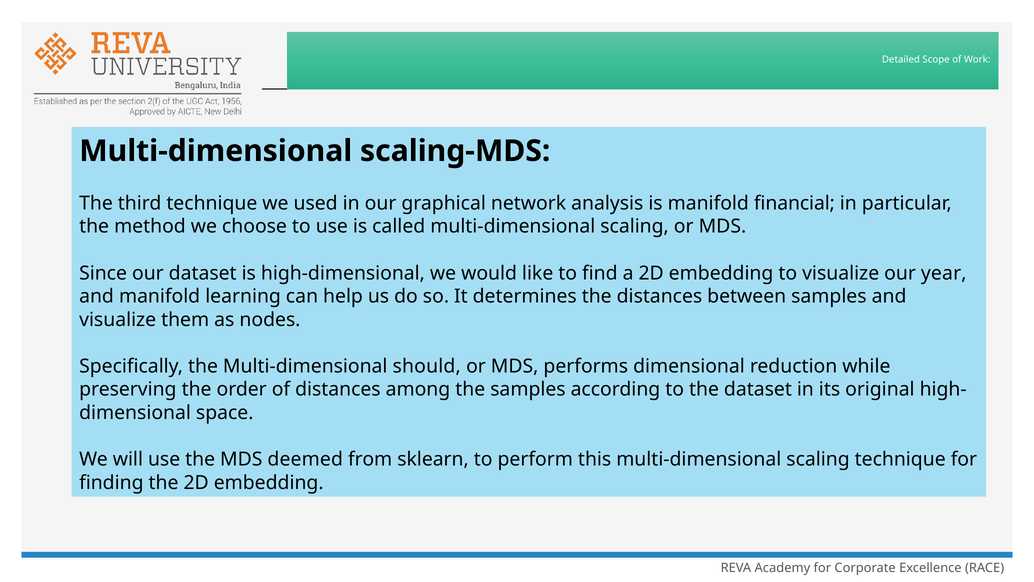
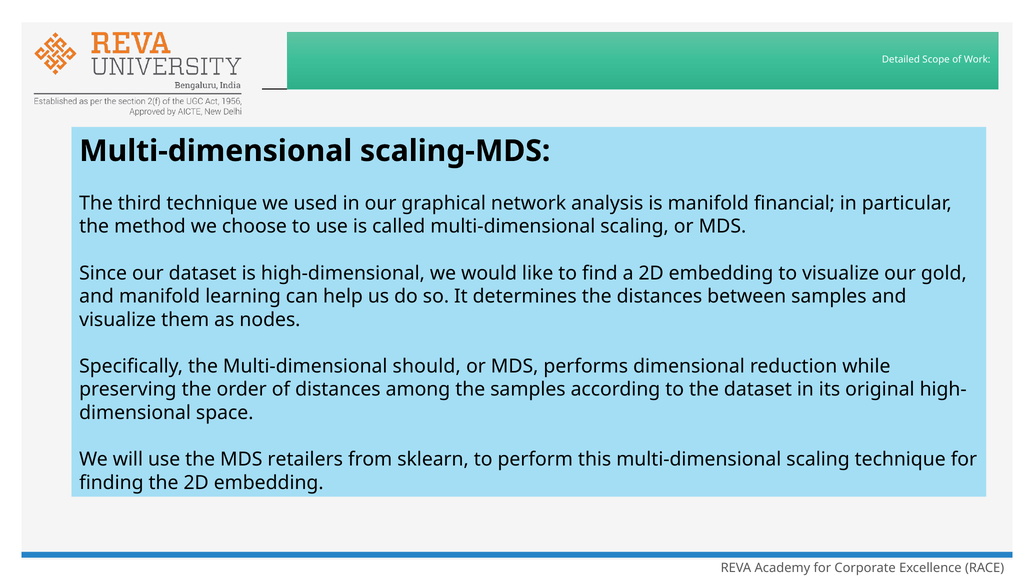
year: year -> gold (944, 273)
deemed: deemed -> retailers (305, 459)
